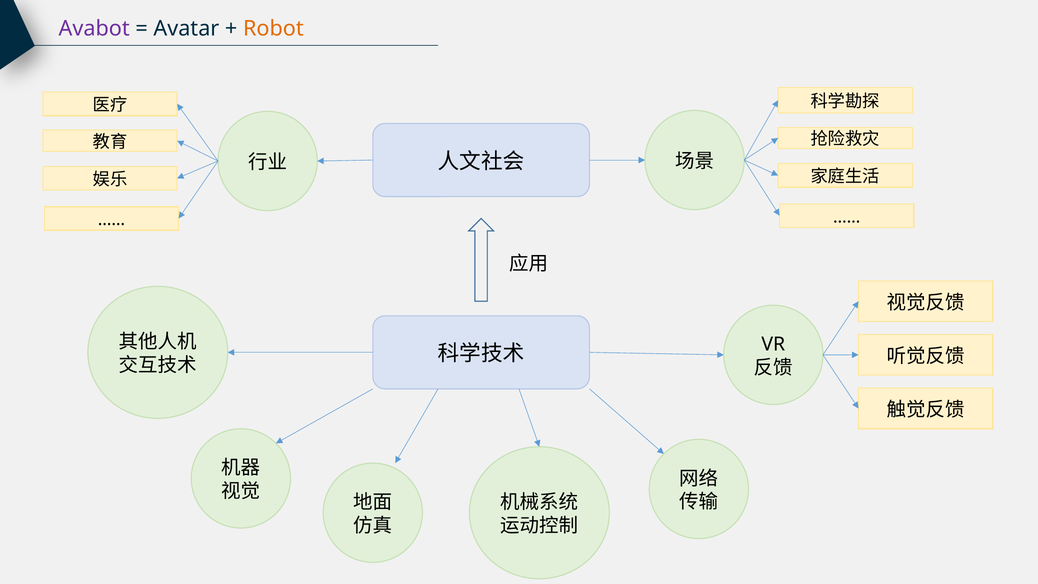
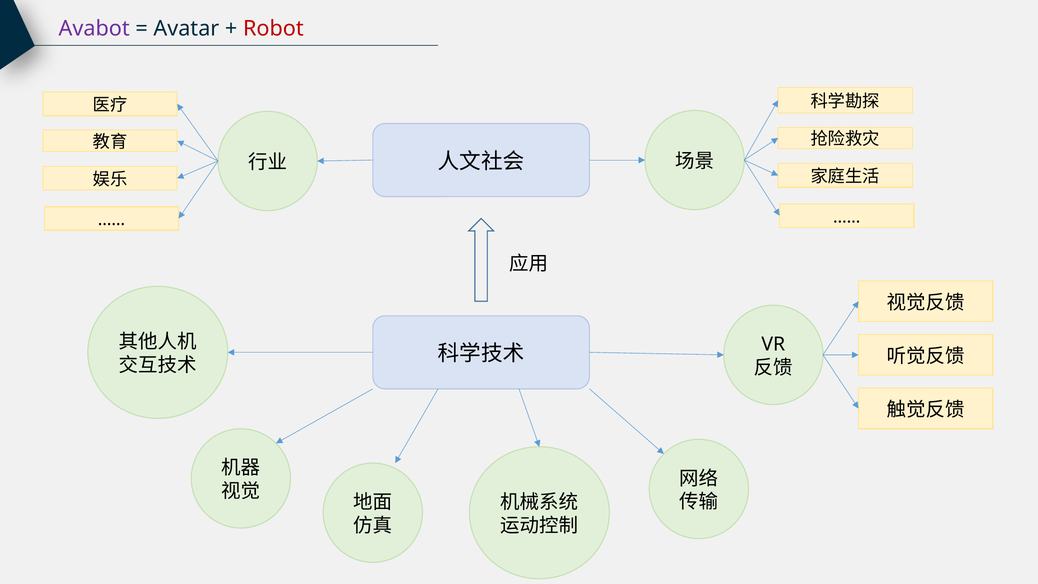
Robot colour: orange -> red (273, 28)
